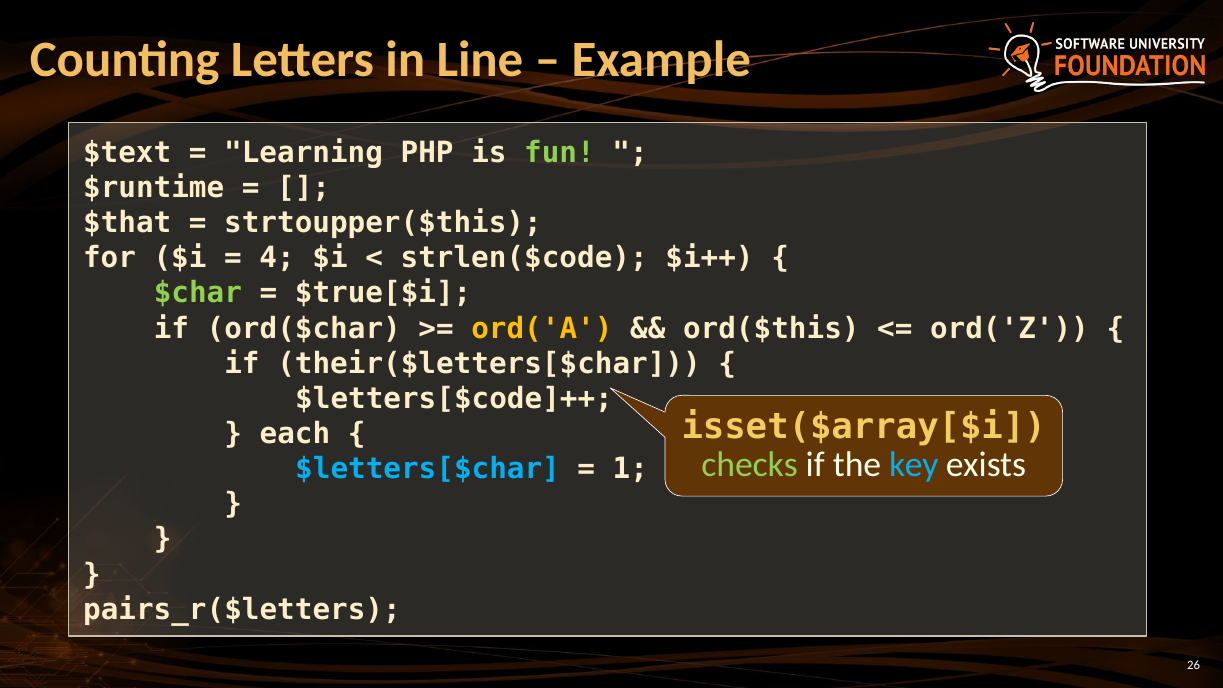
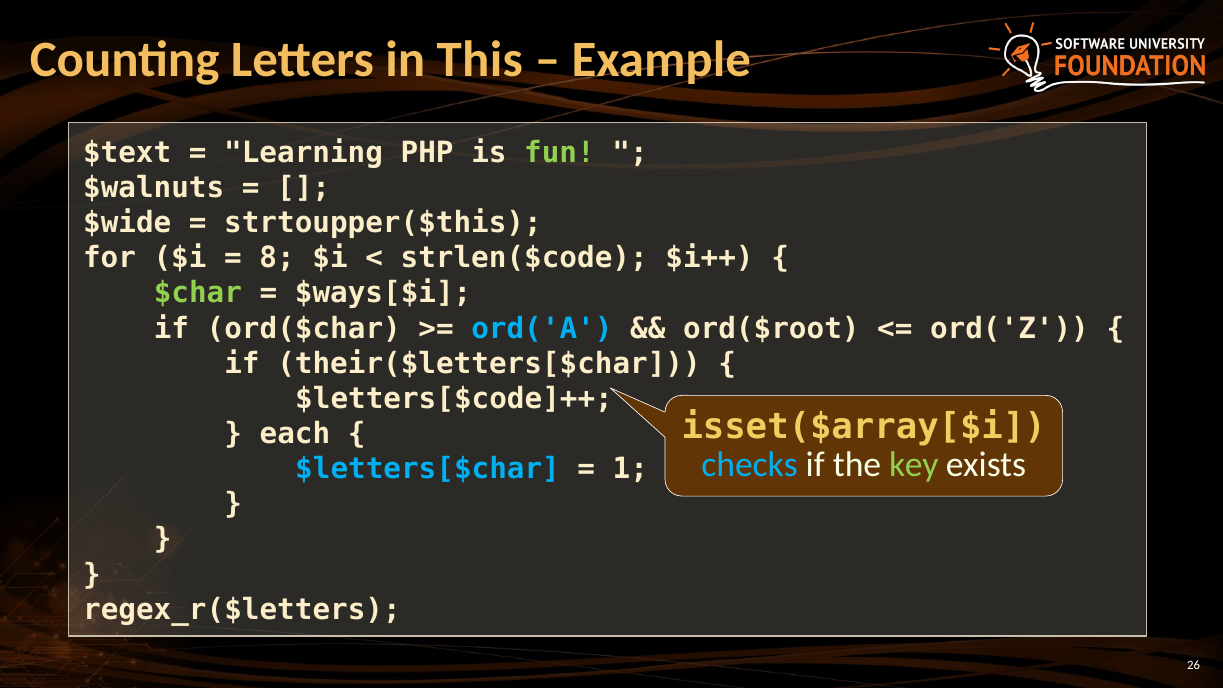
Line: Line -> This (480, 59)
$runtime: $runtime -> $walnuts (154, 188)
$that: $that -> $wide (127, 223)
4: 4 -> 8 (277, 258)
$true[$i: $true[$i -> $ways[$i (383, 293)
ord('A colour: yellow -> light blue (542, 329)
ord($this: ord($this -> ord($root (771, 329)
checks colour: light green -> light blue (750, 465)
key colour: light blue -> light green (914, 465)
pairs_r($letters: pairs_r($letters -> regex_r($letters (242, 610)
